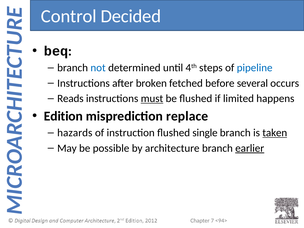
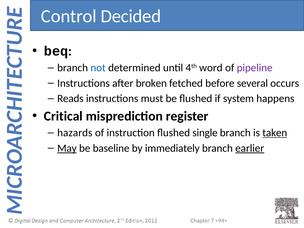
steps: steps -> word (211, 68)
pipeline colour: blue -> purple (255, 68)
must underline: present -> none (152, 99)
limited: limited -> system (238, 99)
Edition: Edition -> Critical (63, 116)
replace: replace -> register (187, 116)
May underline: none -> present (67, 148)
possible: possible -> baseline (111, 148)
architecture: architecture -> immediately (172, 148)
